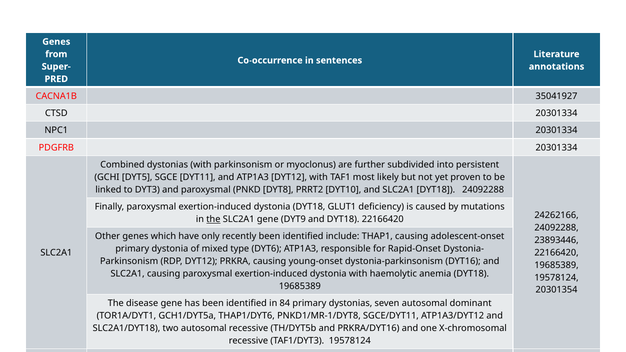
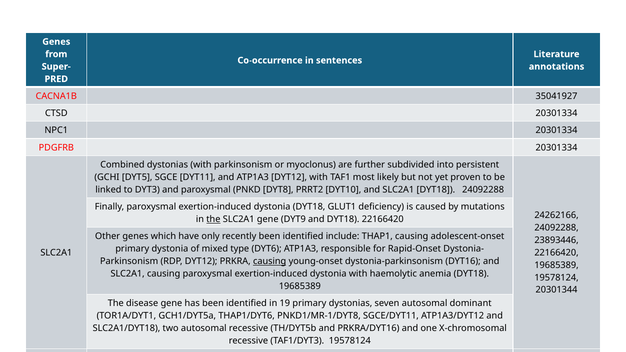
causing underline: none -> present (270, 261)
20301354: 20301354 -> 20301344 (557, 290)
84: 84 -> 19 (285, 303)
